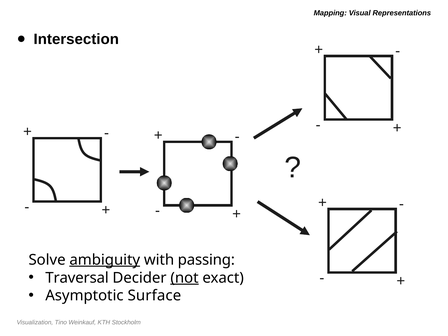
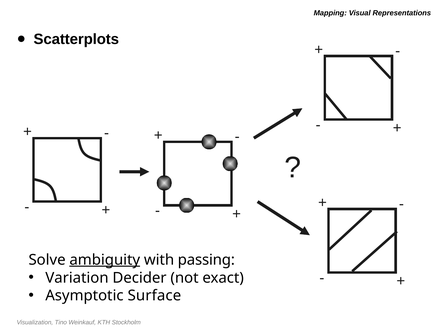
Intersection: Intersection -> Scatterplots (76, 39)
Traversal: Traversal -> Variation (77, 278)
not underline: present -> none (185, 278)
